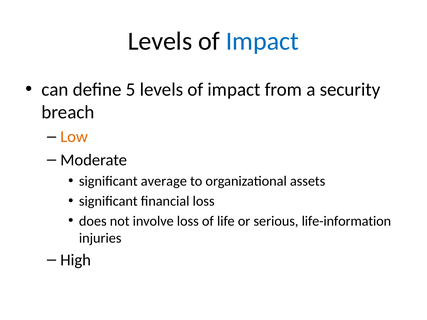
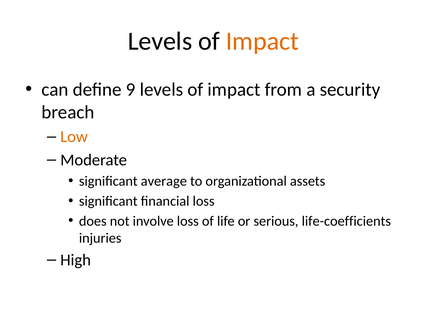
Impact colour: blue -> orange (262, 41)
5: 5 -> 9 (131, 90)
life-information: life-information -> life-coefficients (346, 221)
